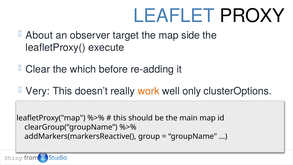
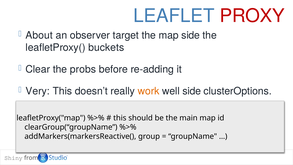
PROXY colour: black -> red (252, 16)
execute: execute -> buckets (106, 48)
which: which -> probs (83, 69)
well only: only -> side (192, 91)
